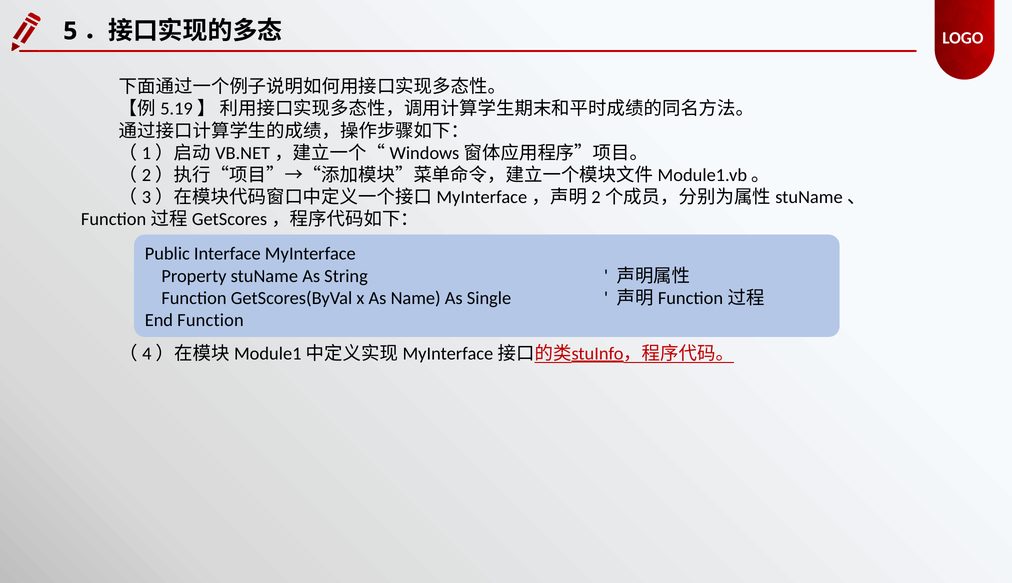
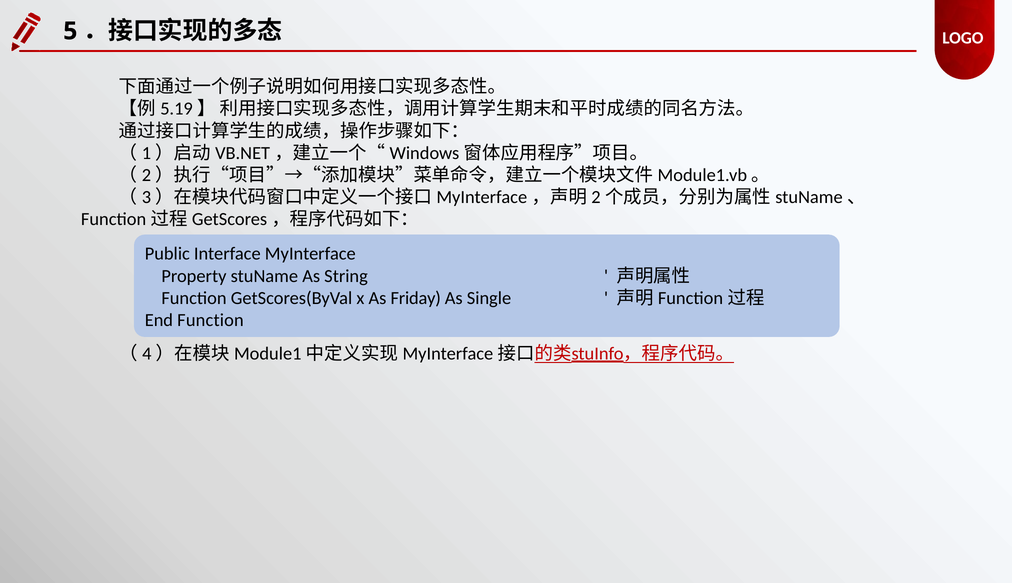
Name: Name -> Friday (416, 298)
